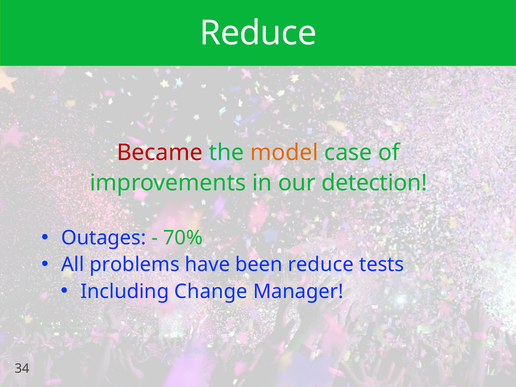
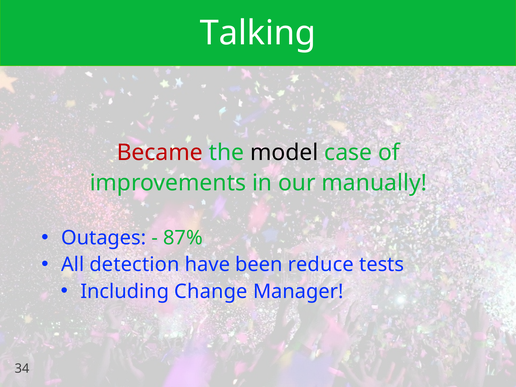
Reduce: Reduce -> Talking (258, 33)
model colour: orange -> black (284, 153)
detection: detection -> manually (374, 183)
70%: 70% -> 87% (183, 238)
problems: problems -> detection (134, 265)
